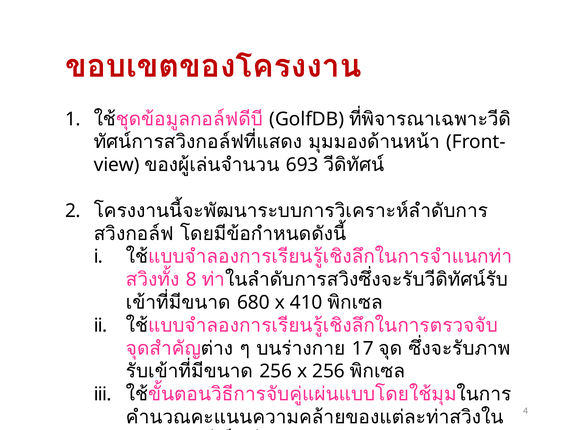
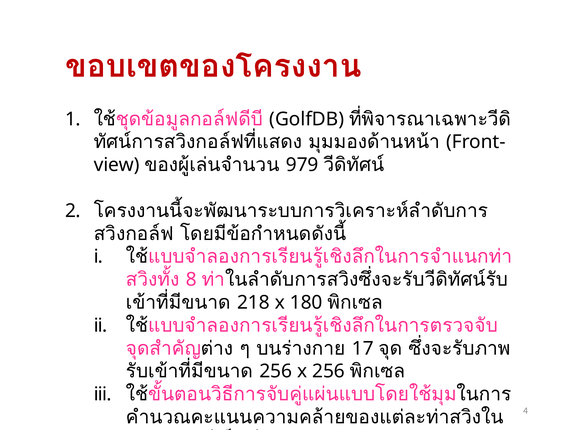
693: 693 -> 979 (302, 165)
680: 680 -> 218 (253, 302)
410: 410 -> 180 (306, 302)
